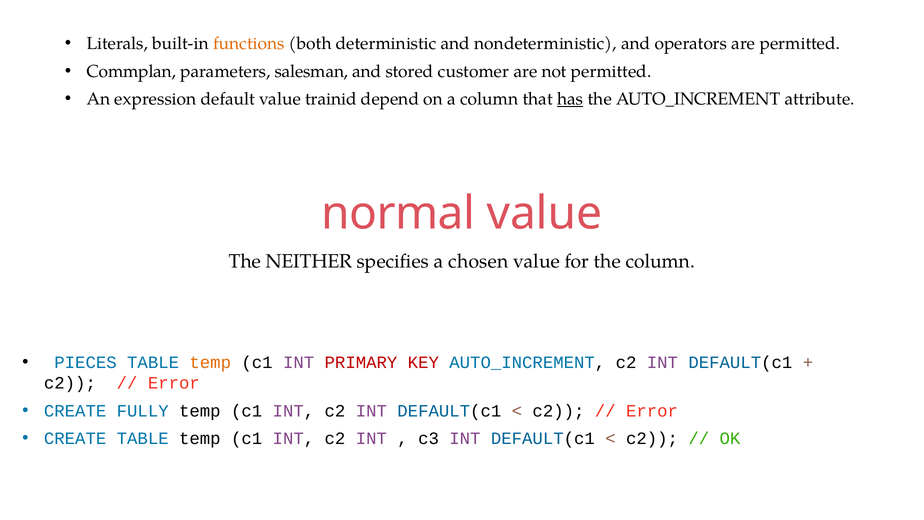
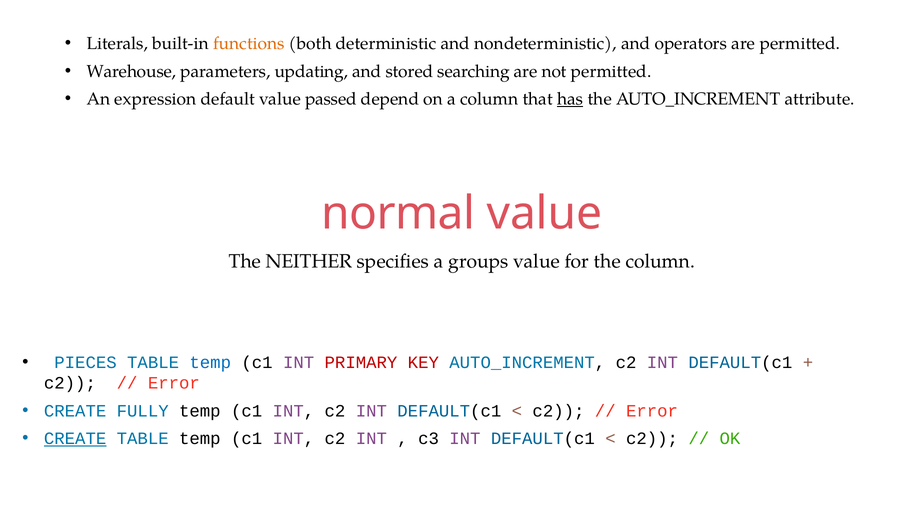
Commplan: Commplan -> Warehouse (131, 71)
salesman: salesman -> updating (311, 71)
customer: customer -> searching (474, 71)
trainid: trainid -> passed (331, 99)
chosen: chosen -> groups (478, 261)
temp colour: orange -> blue (210, 362)
CREATE underline: none -> present (75, 438)
